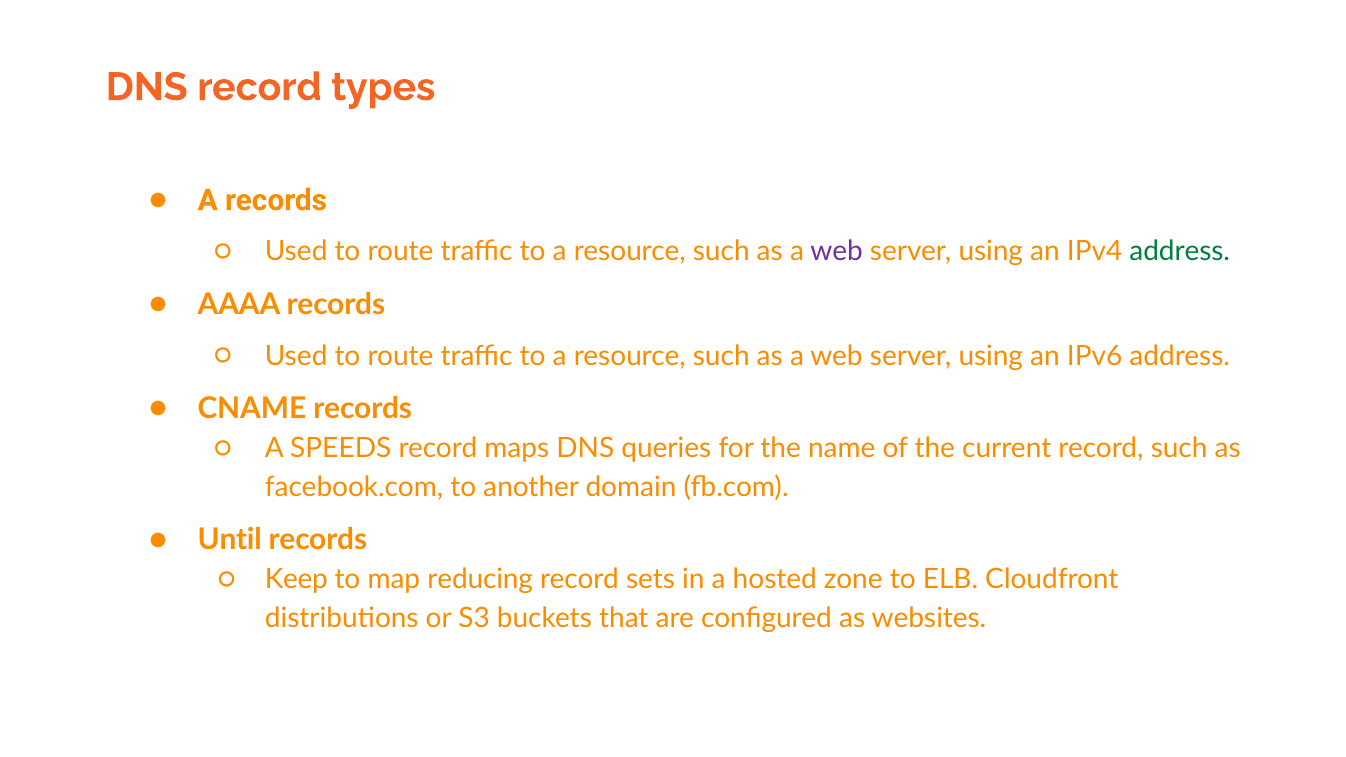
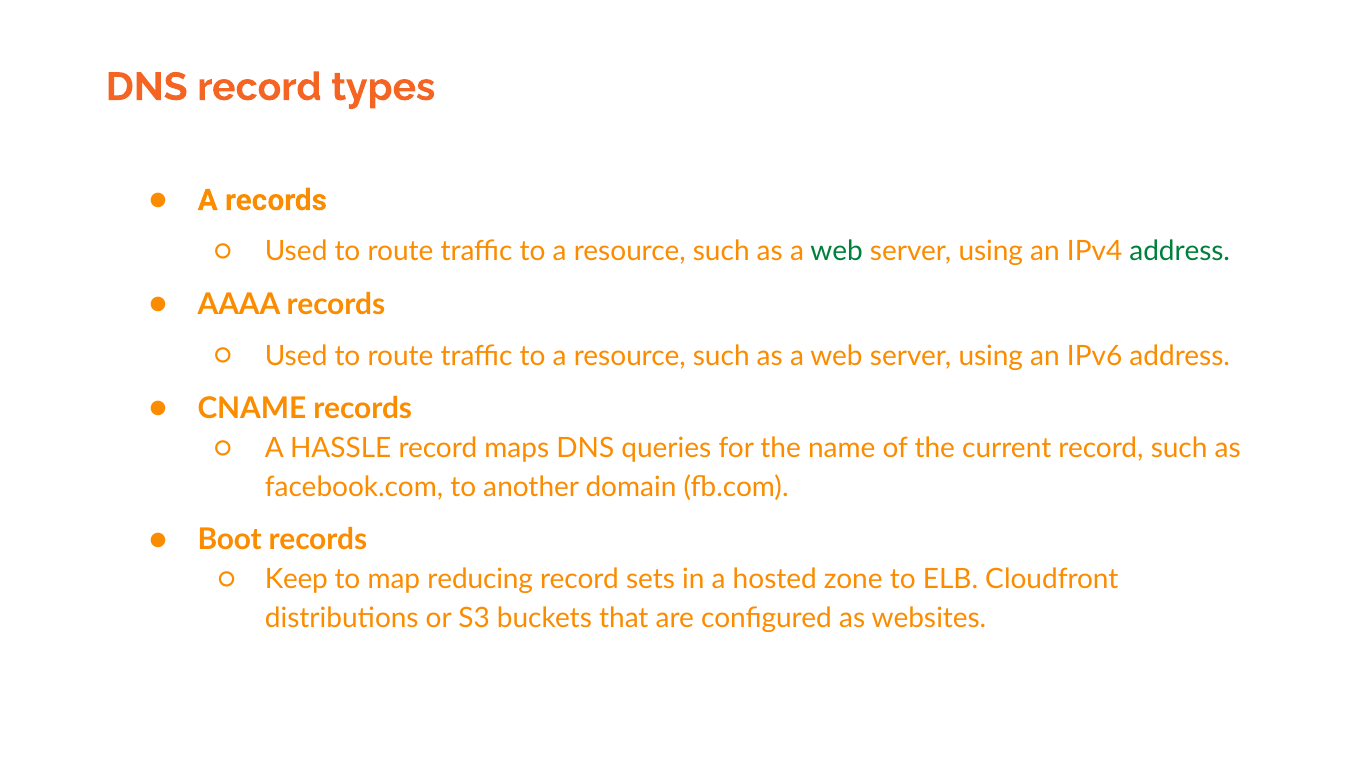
web colour: purple -> green (837, 252)
SPEEDS: SPEEDS -> HASSLE (341, 448)
Until: Until -> Boot (230, 540)
